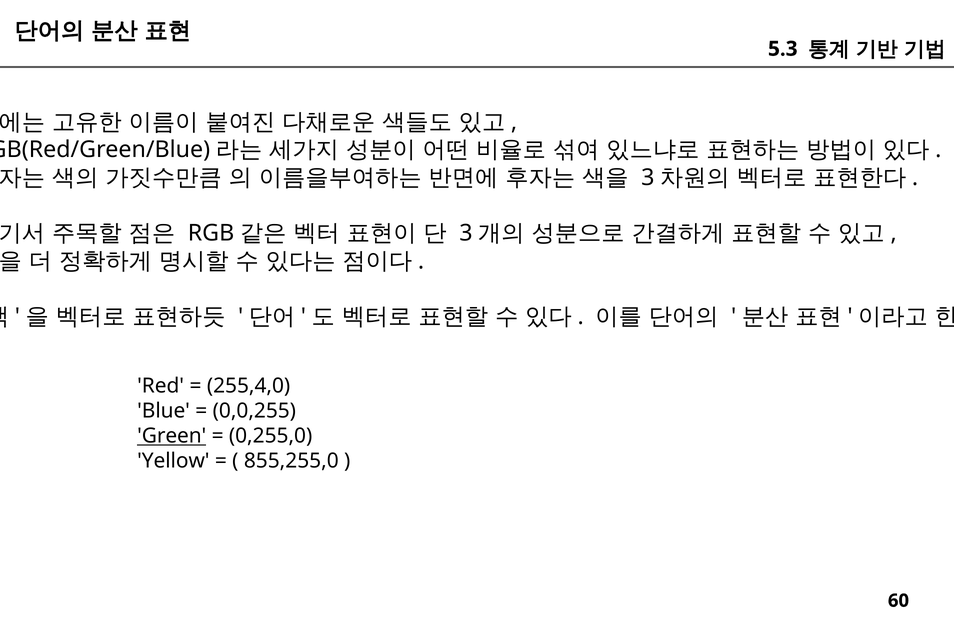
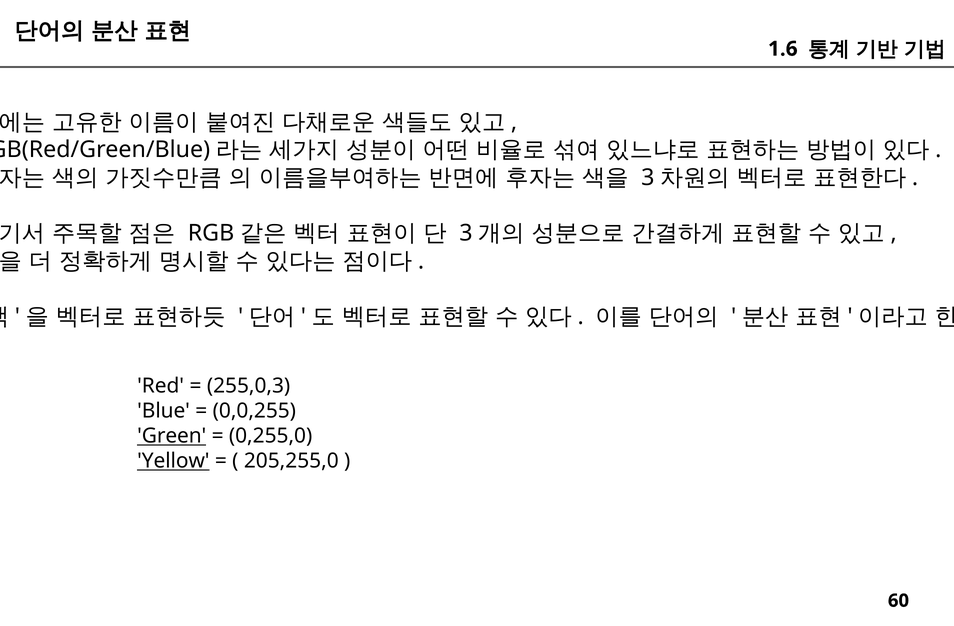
5.3: 5.3 -> 1.6 (783, 49)
255,4,0: 255,4,0 -> 255,0,3 (249, 386)
Yellow underline: none -> present (173, 462)
855,255,0: 855,255,0 -> 205,255,0 (291, 462)
